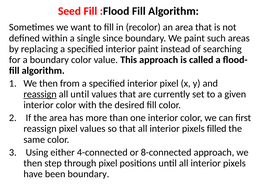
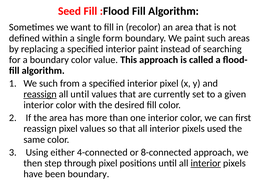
since: since -> form (113, 38)
then: then -> such (48, 83)
filled: filled -> used (217, 129)
interior underline: none -> present (206, 163)
